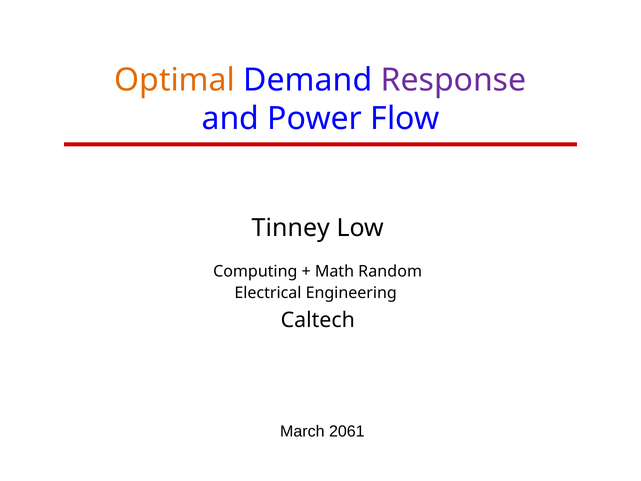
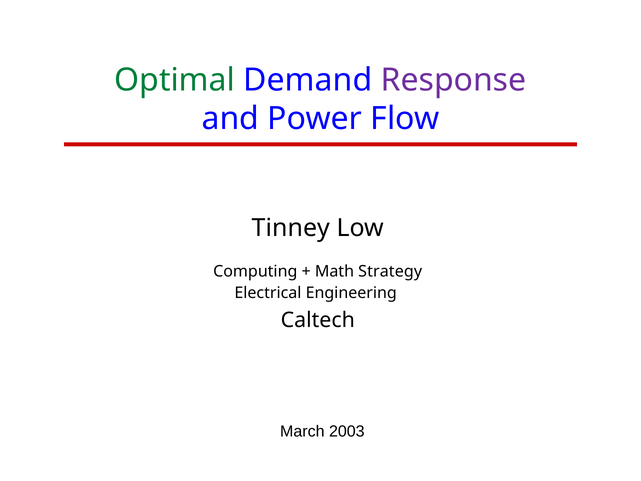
Optimal colour: orange -> green (175, 80)
Random: Random -> Strategy (390, 271)
2061: 2061 -> 2003 (347, 431)
